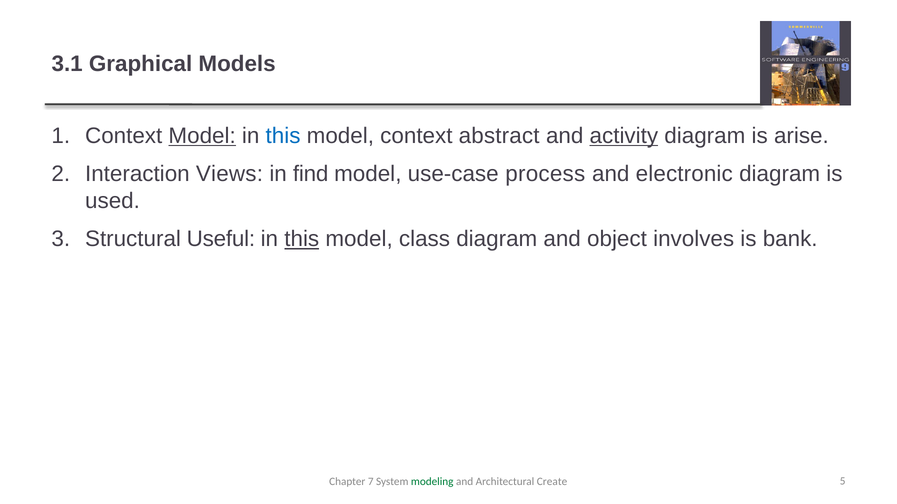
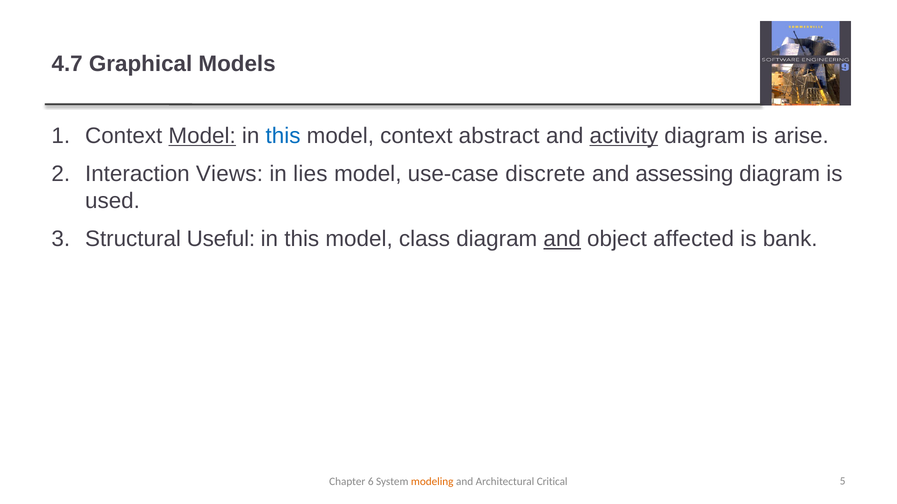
3.1: 3.1 -> 4.7 (67, 64)
find: find -> lies (310, 174)
process: process -> discrete (545, 174)
electronic: electronic -> assessing (684, 174)
this underline: present -> none (302, 239)
and underline: none -> present (562, 239)
involves: involves -> affected (694, 239)
7: 7 -> 6 (371, 482)
modeling colour: green -> orange (432, 482)
Create: Create -> Critical (552, 482)
